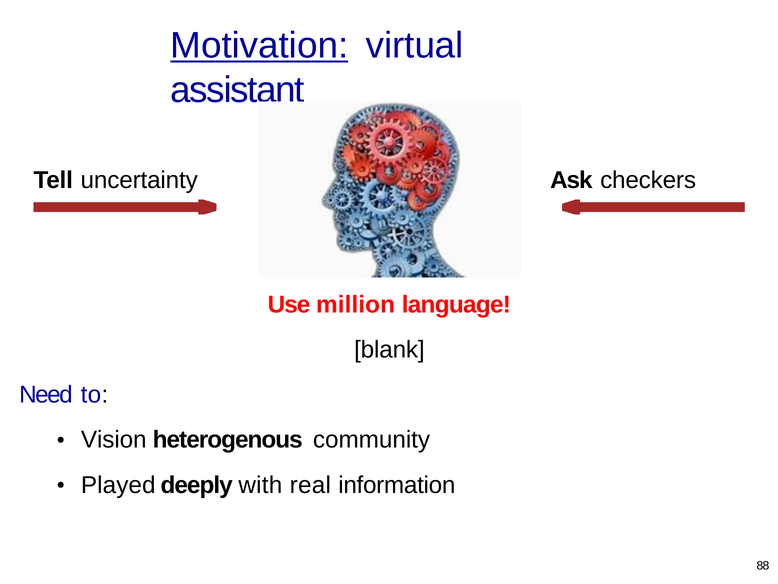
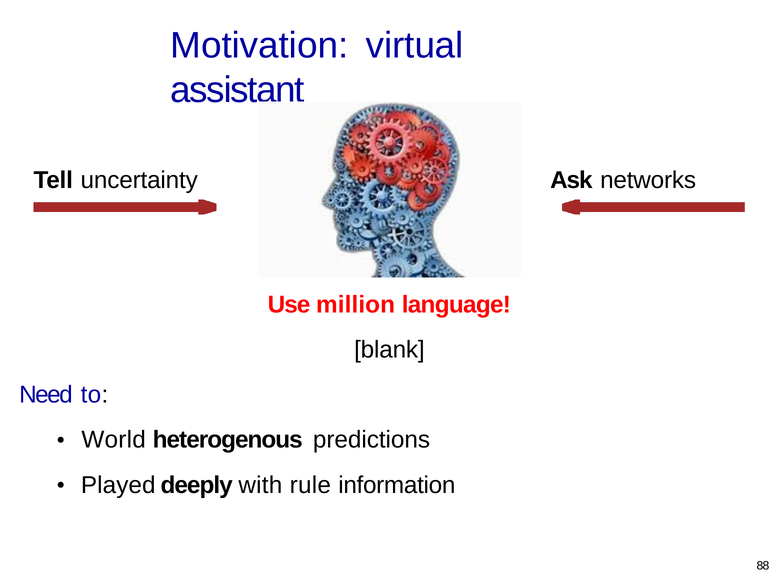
Motivation underline: present -> none (259, 46)
checkers: checkers -> networks (648, 180)
Vision: Vision -> World (114, 440)
community: community -> predictions (372, 440)
real: real -> rule (310, 485)
